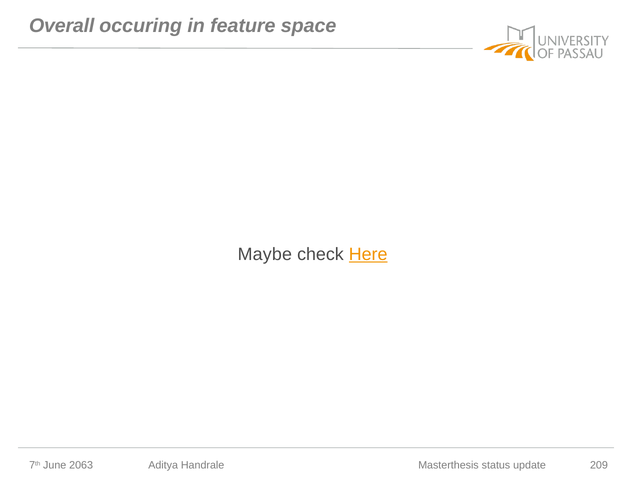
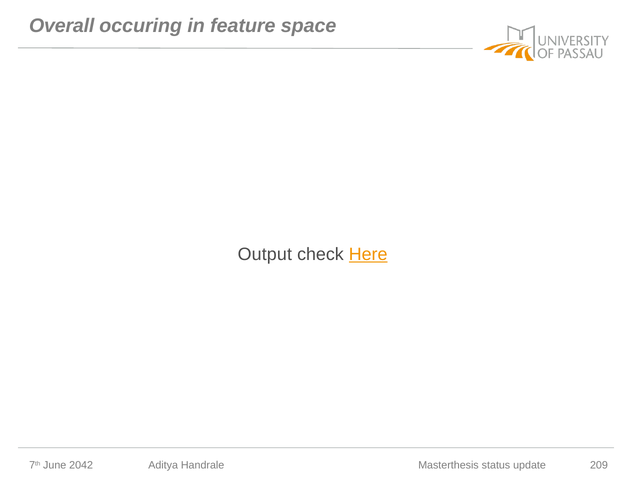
Maybe: Maybe -> Output (265, 255)
2063: 2063 -> 2042 (81, 466)
